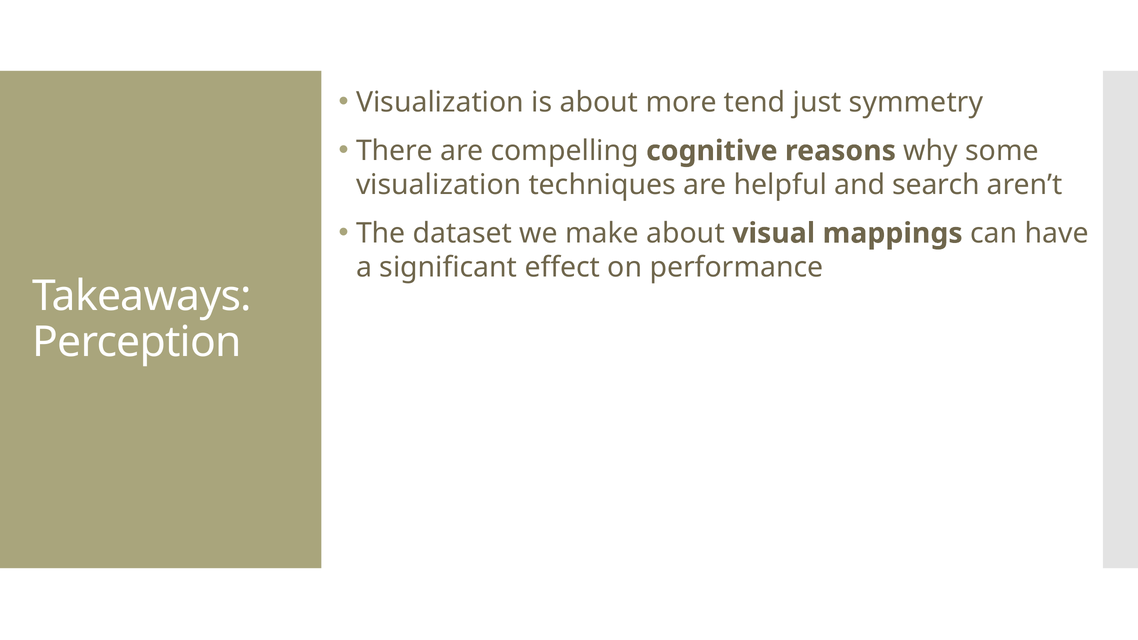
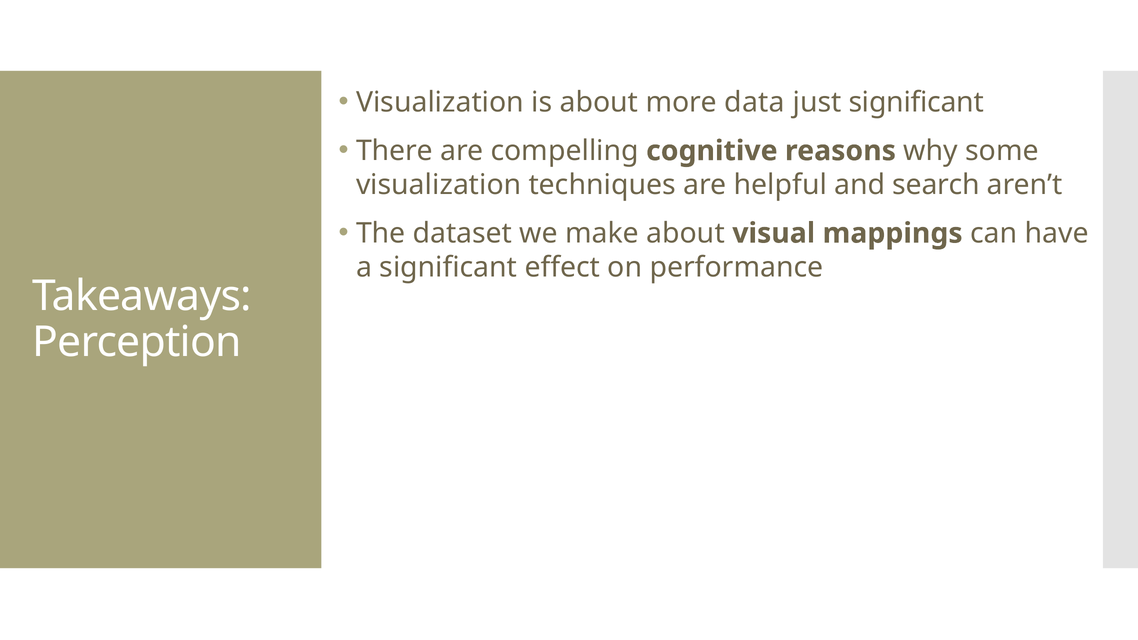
tend: tend -> data (755, 103)
just symmetry: symmetry -> significant (916, 103)
